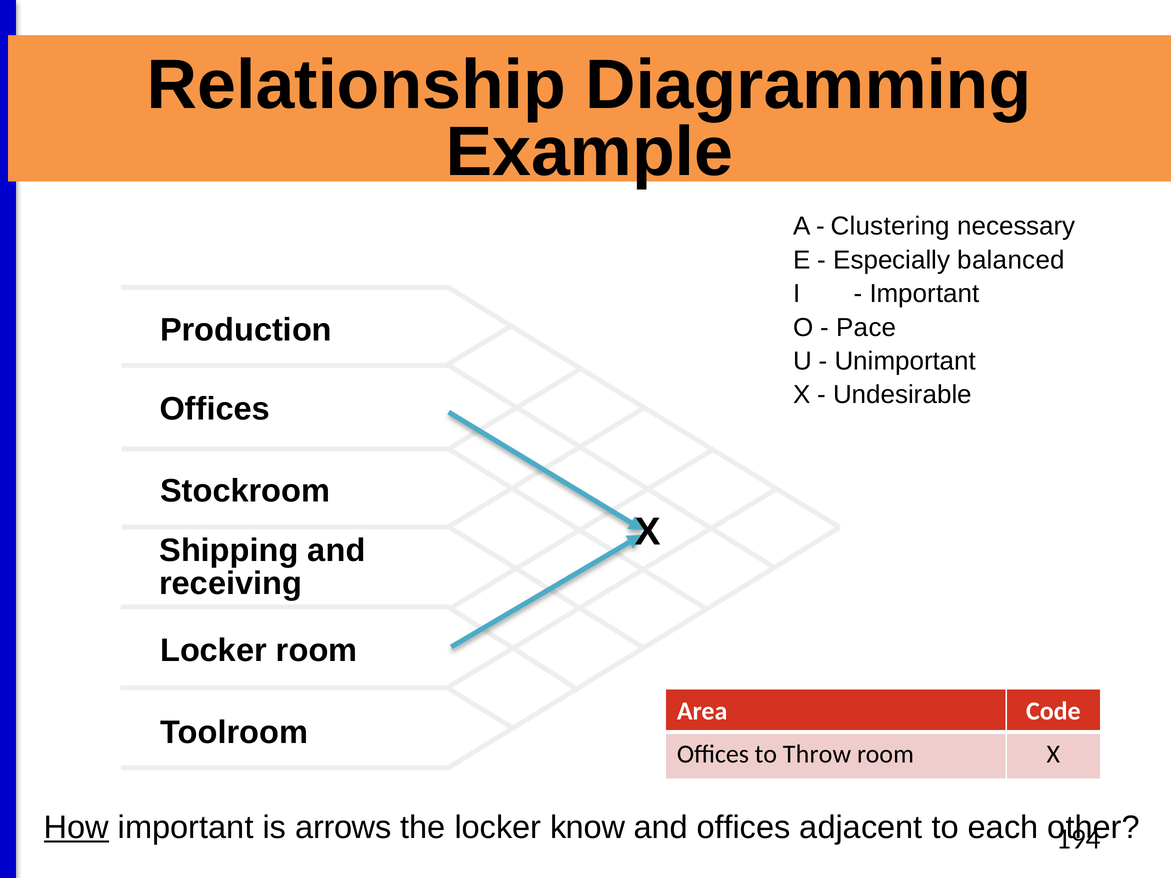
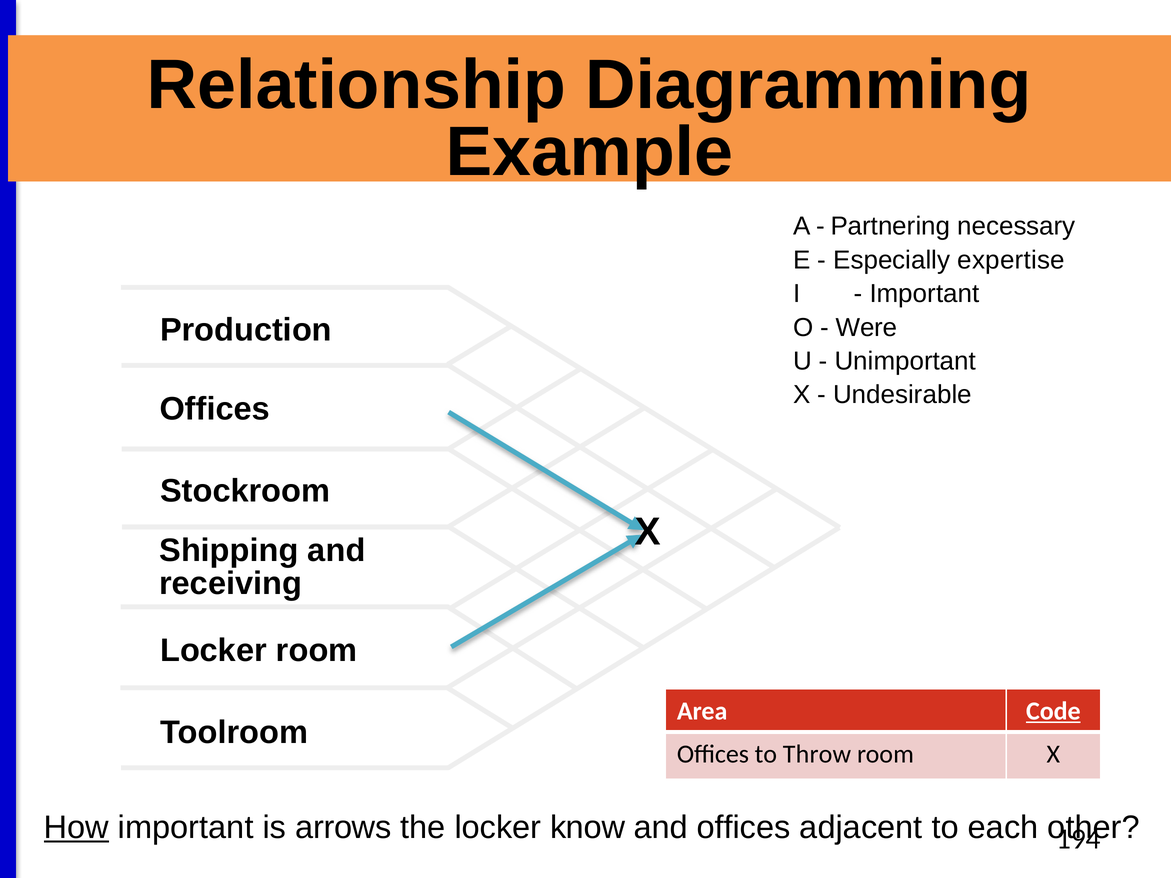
Clustering: Clustering -> Partnering (890, 226)
balanced: balanced -> expertise (1011, 260)
Pace: Pace -> Were (867, 328)
Code underline: none -> present (1053, 711)
